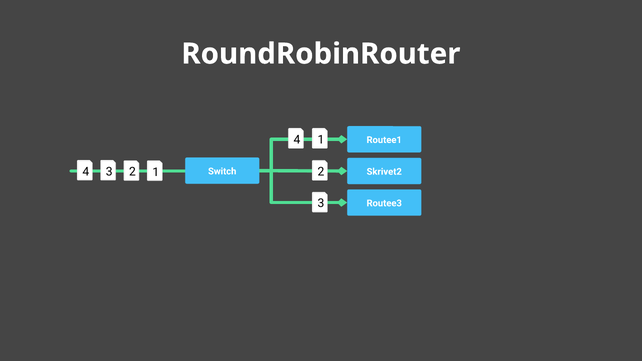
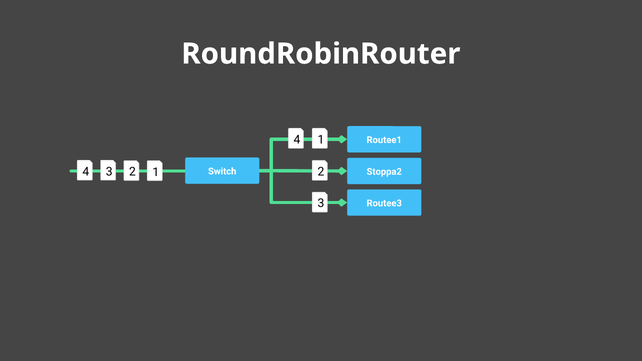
Skrivet2: Skrivet2 -> Stoppa2 (384, 172)
